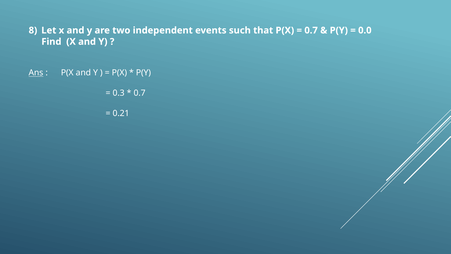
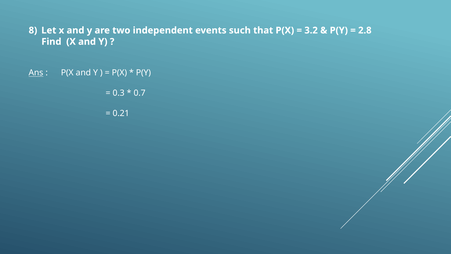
0.7: 0.7 -> 3.2 (311, 30)
0.0: 0.0 -> 2.8 (365, 30)
